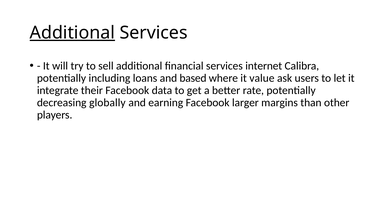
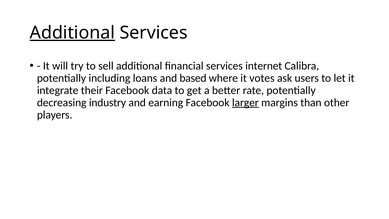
value: value -> votes (262, 78)
globally: globally -> industry (108, 102)
larger underline: none -> present (245, 102)
